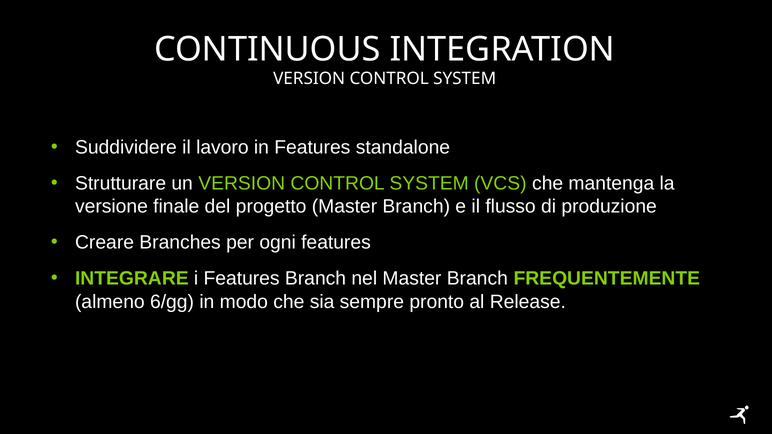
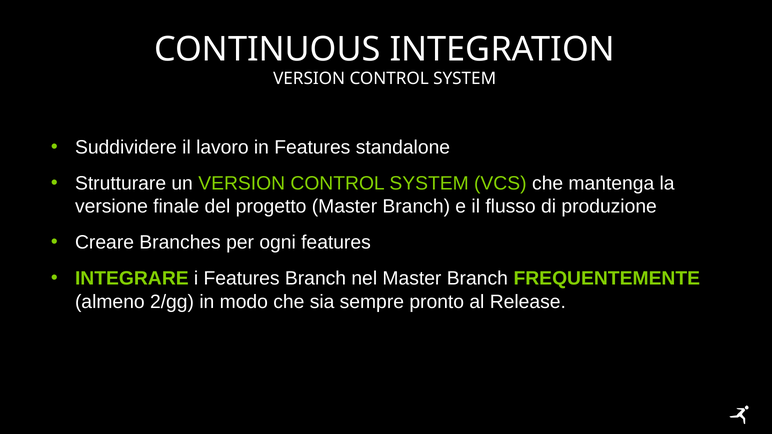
6/gg: 6/gg -> 2/gg (172, 302)
